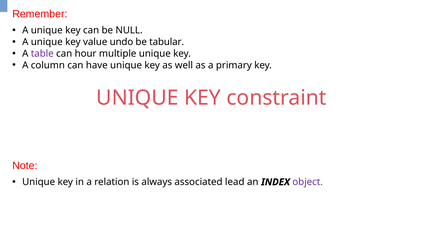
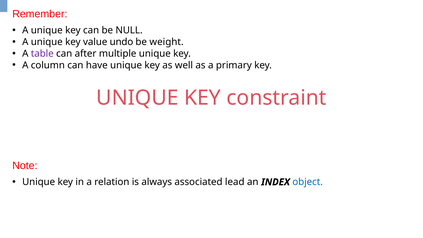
tabular: tabular -> weight (167, 42)
hour: hour -> after (86, 54)
object colour: purple -> blue (308, 182)
